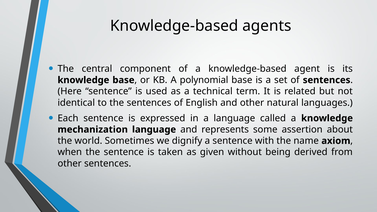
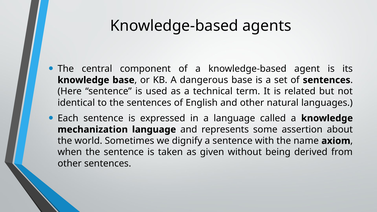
polynomial: polynomial -> dangerous (204, 80)
